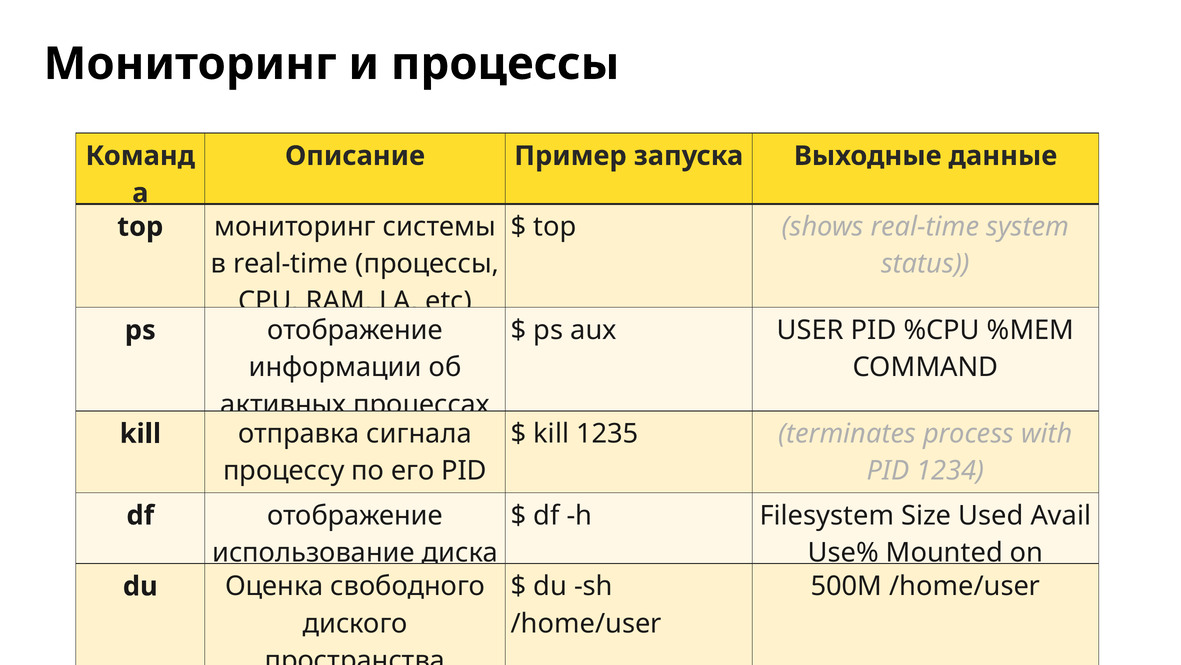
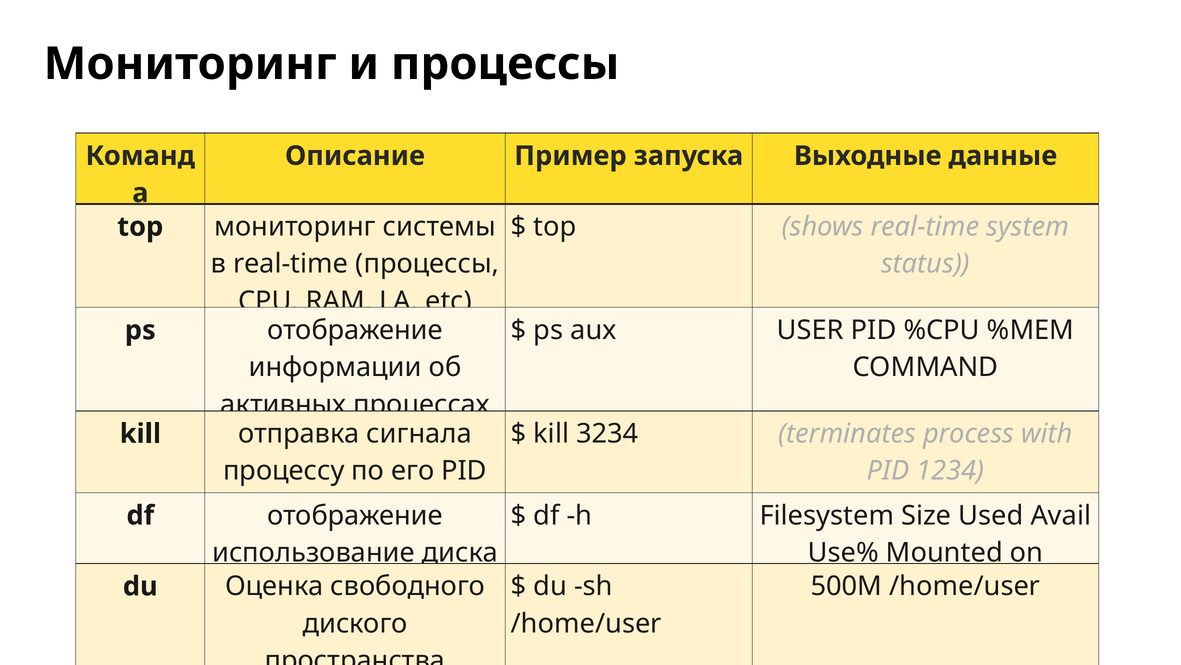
1235: 1235 -> 3234 (607, 434)
